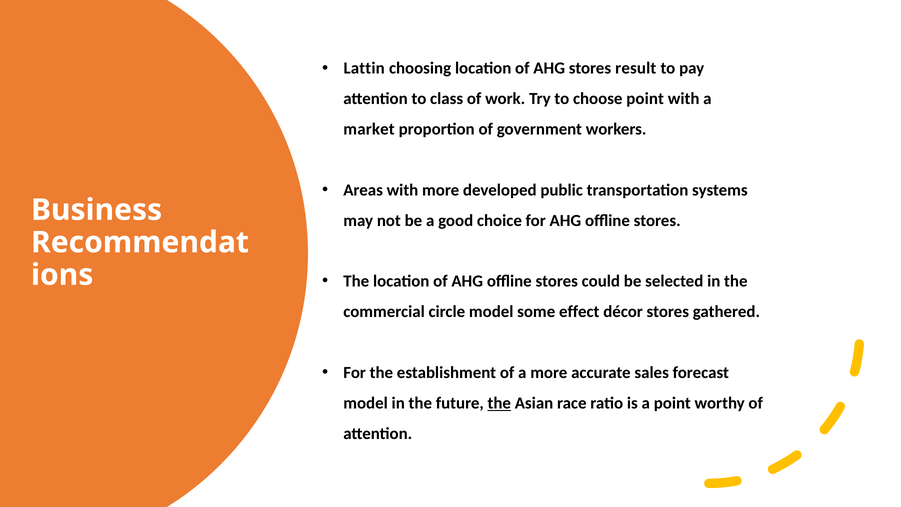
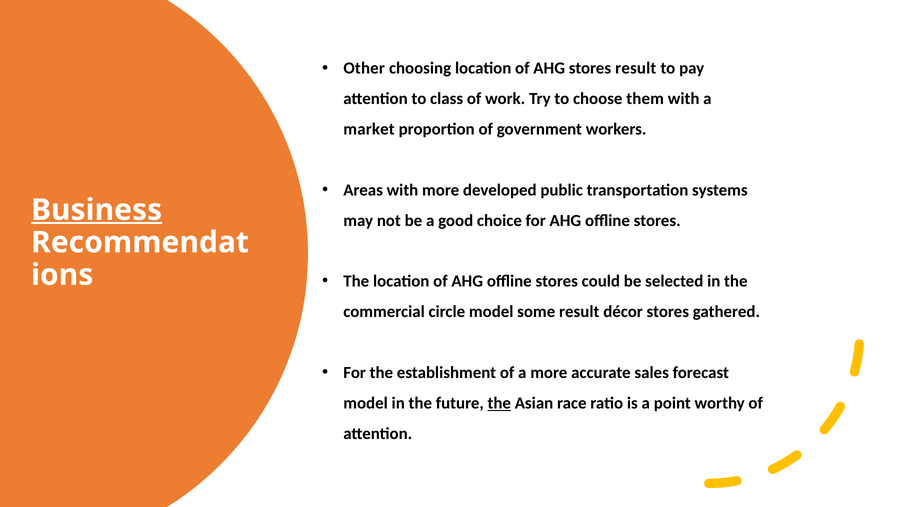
Lattin: Lattin -> Other (364, 68)
choose point: point -> them (645, 99)
Business underline: none -> present (97, 210)
some effect: effect -> result (579, 312)
